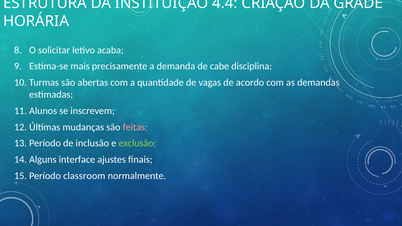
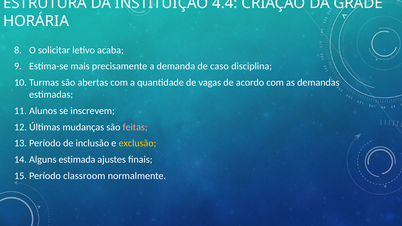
cabe: cabe -> caso (219, 66)
exclusão colour: light green -> yellow (137, 143)
interface: interface -> estimada (77, 160)
